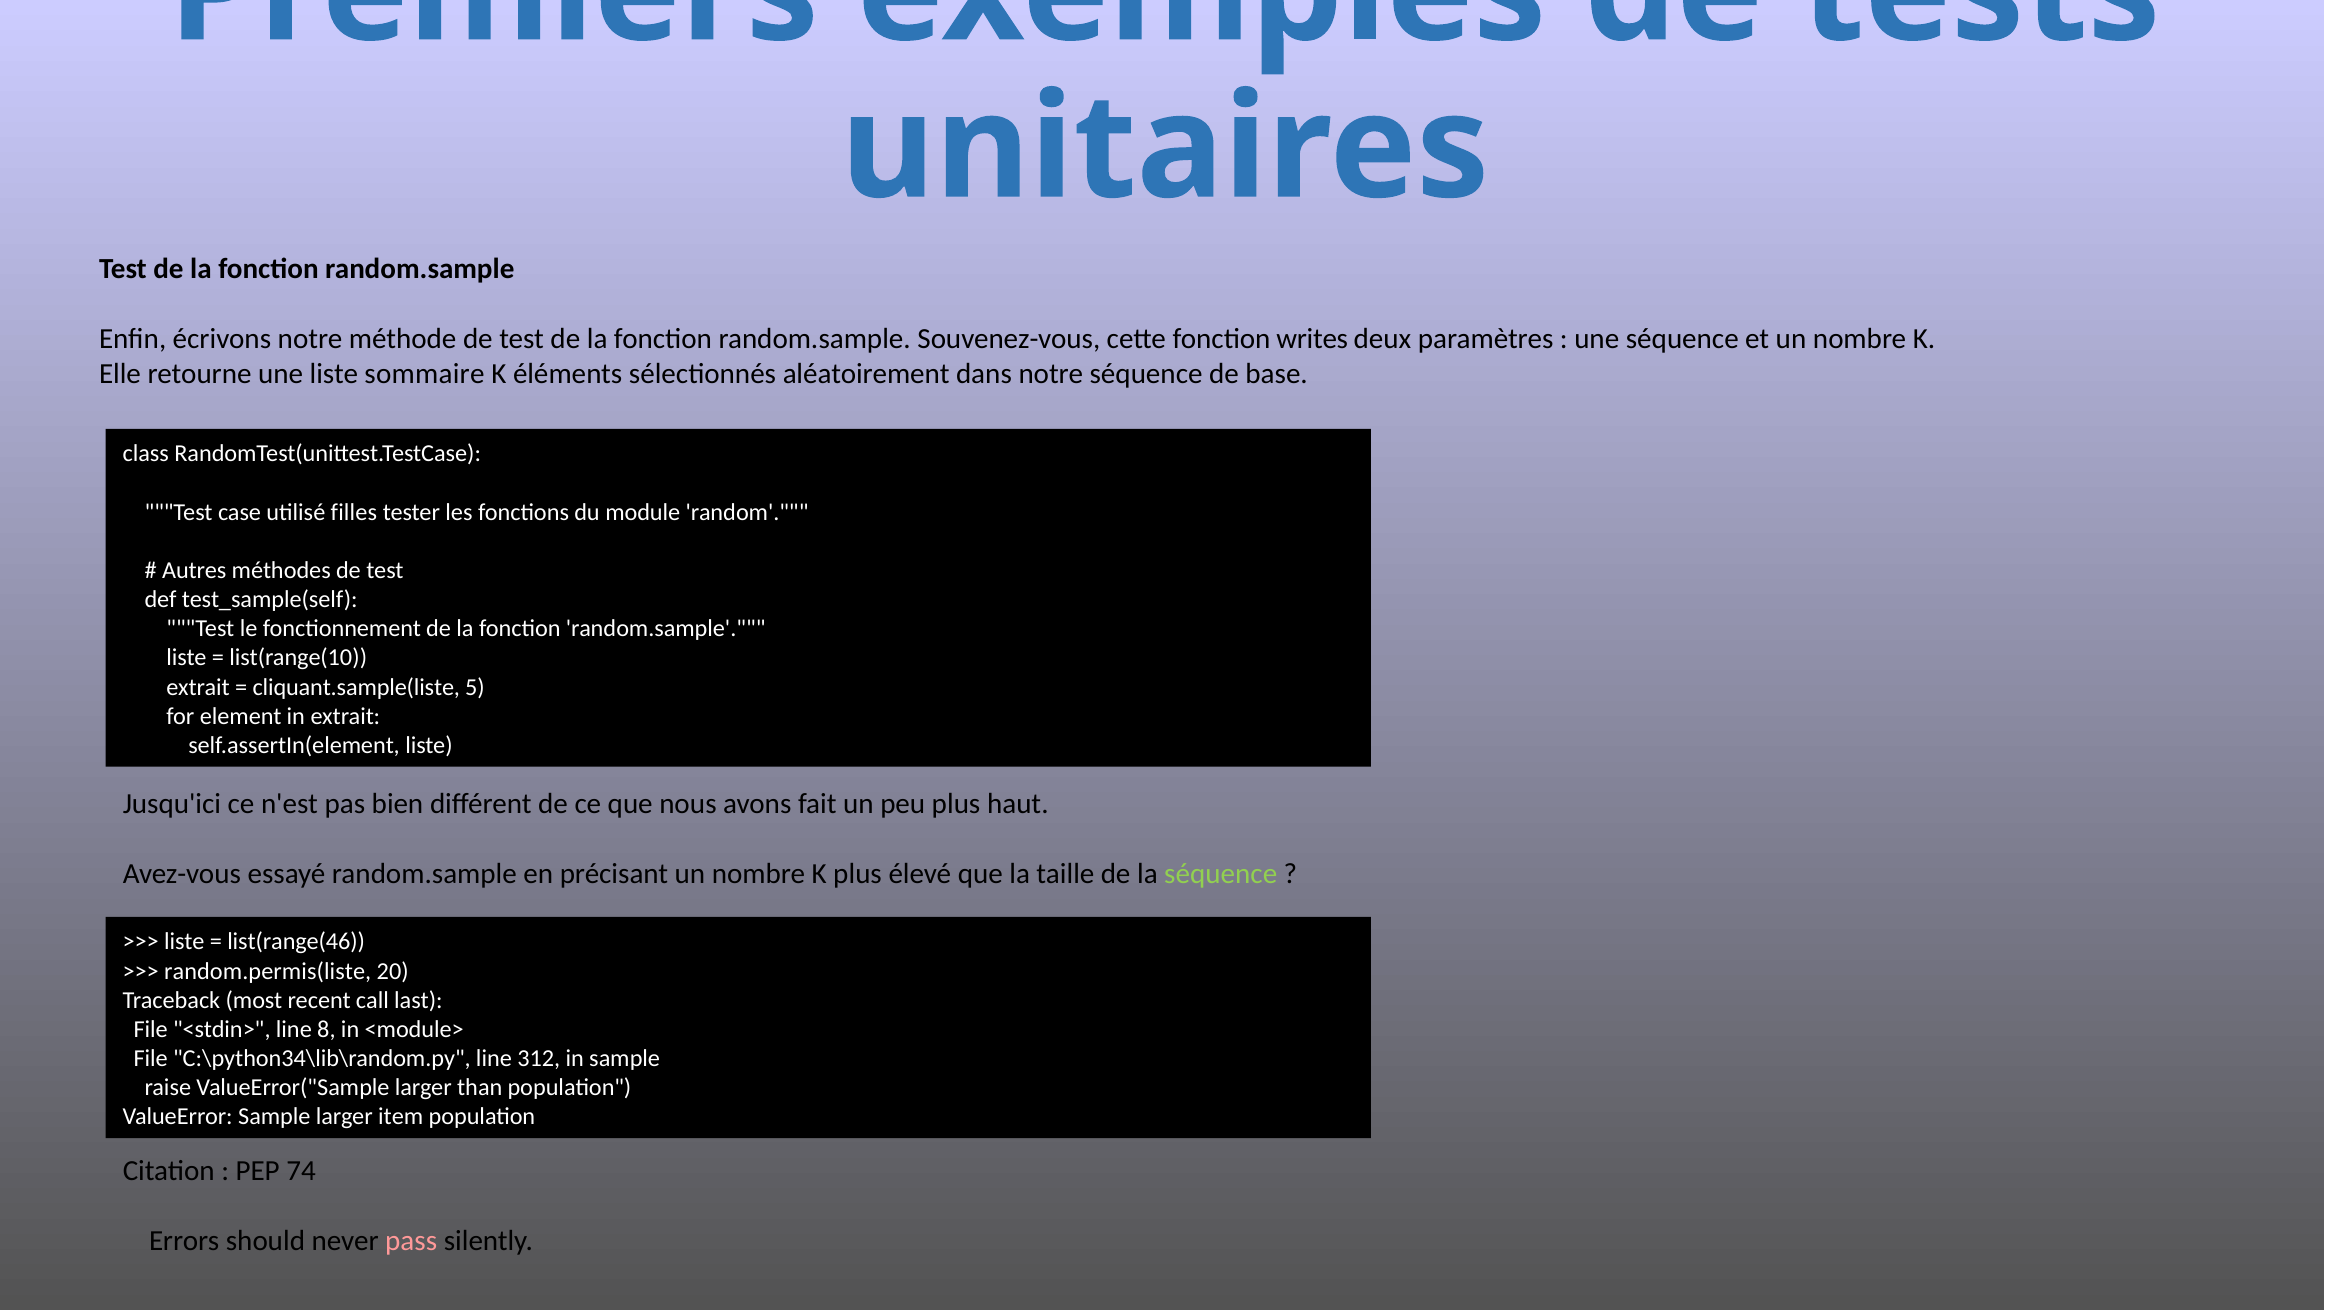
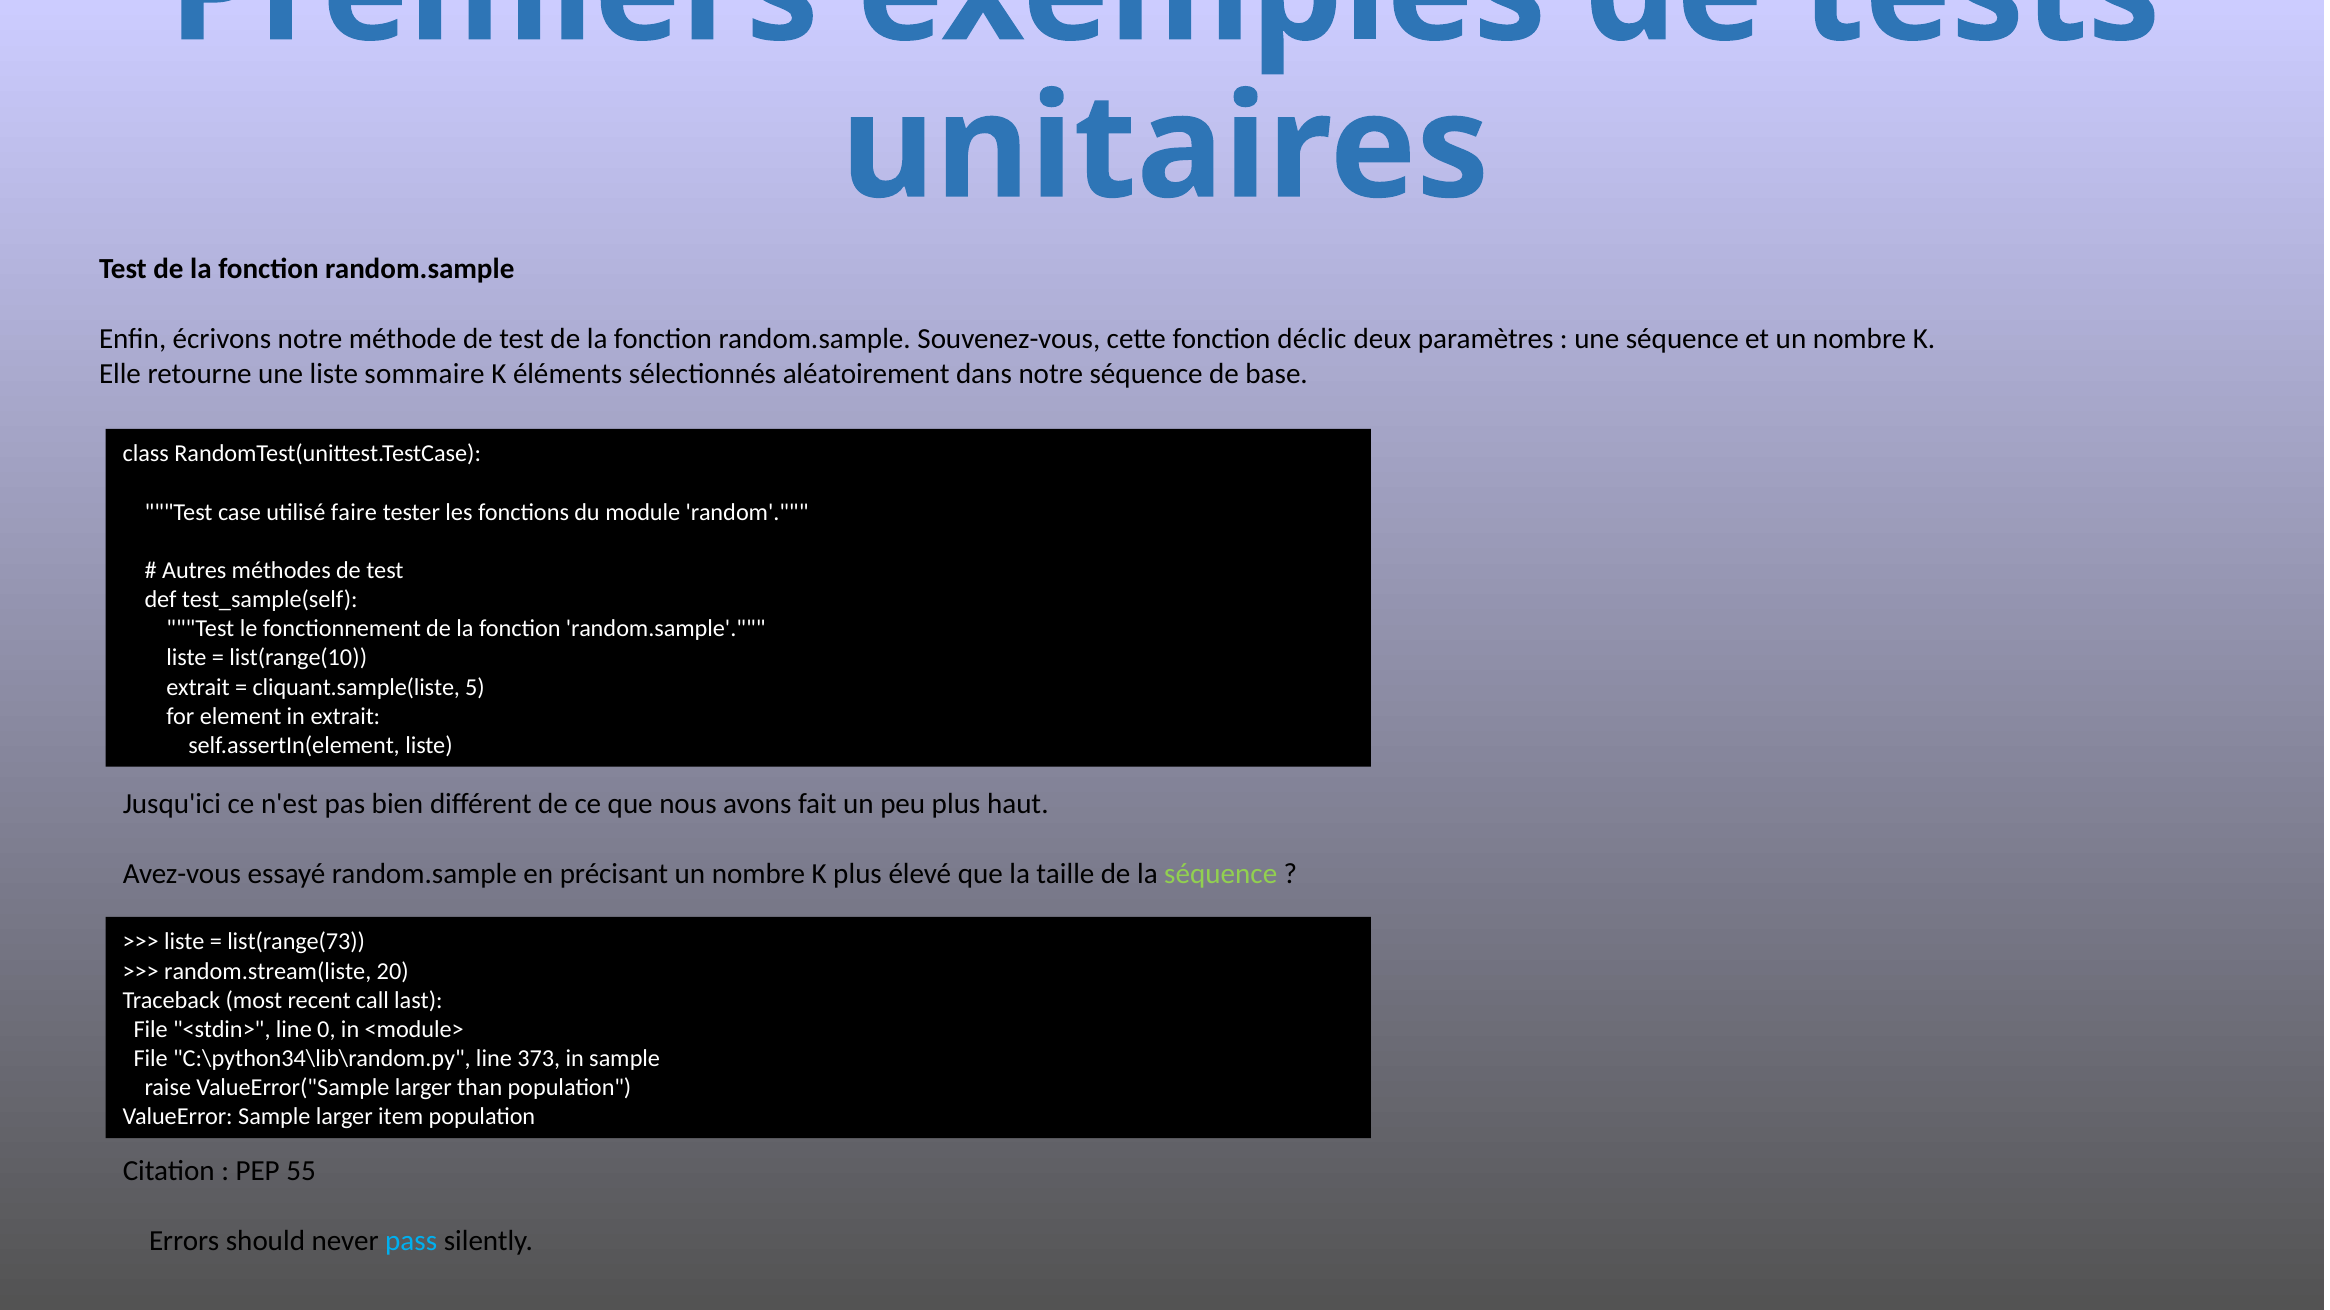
writes: writes -> déclic (1312, 339)
filles: filles -> faire (354, 512)
list(range(46: list(range(46 -> list(range(73 (296, 942)
random.permis(liste: random.permis(liste -> random.stream(liste (268, 971)
8: 8 -> 0 (326, 1030)
312: 312 -> 373 (539, 1059)
74: 74 -> 55 (301, 1172)
pass colour: pink -> light blue (411, 1242)
